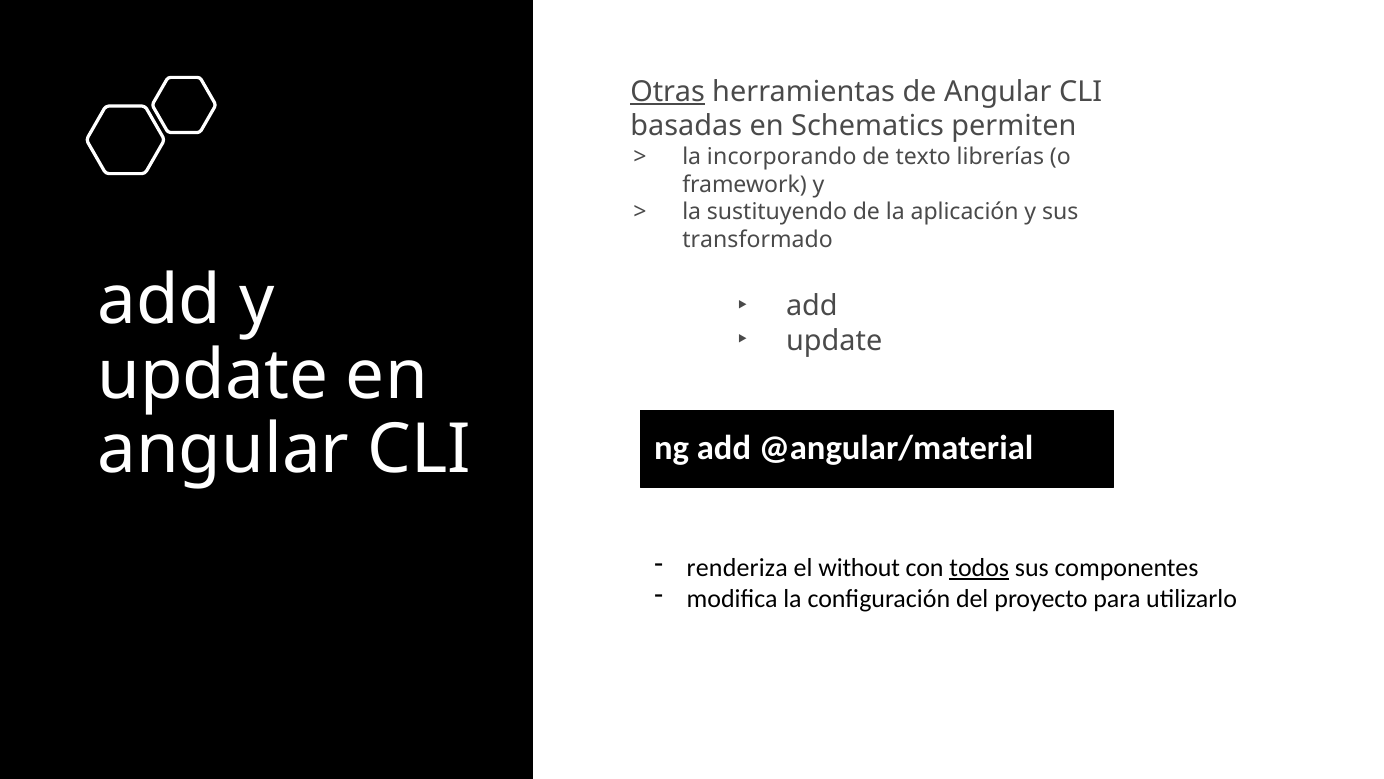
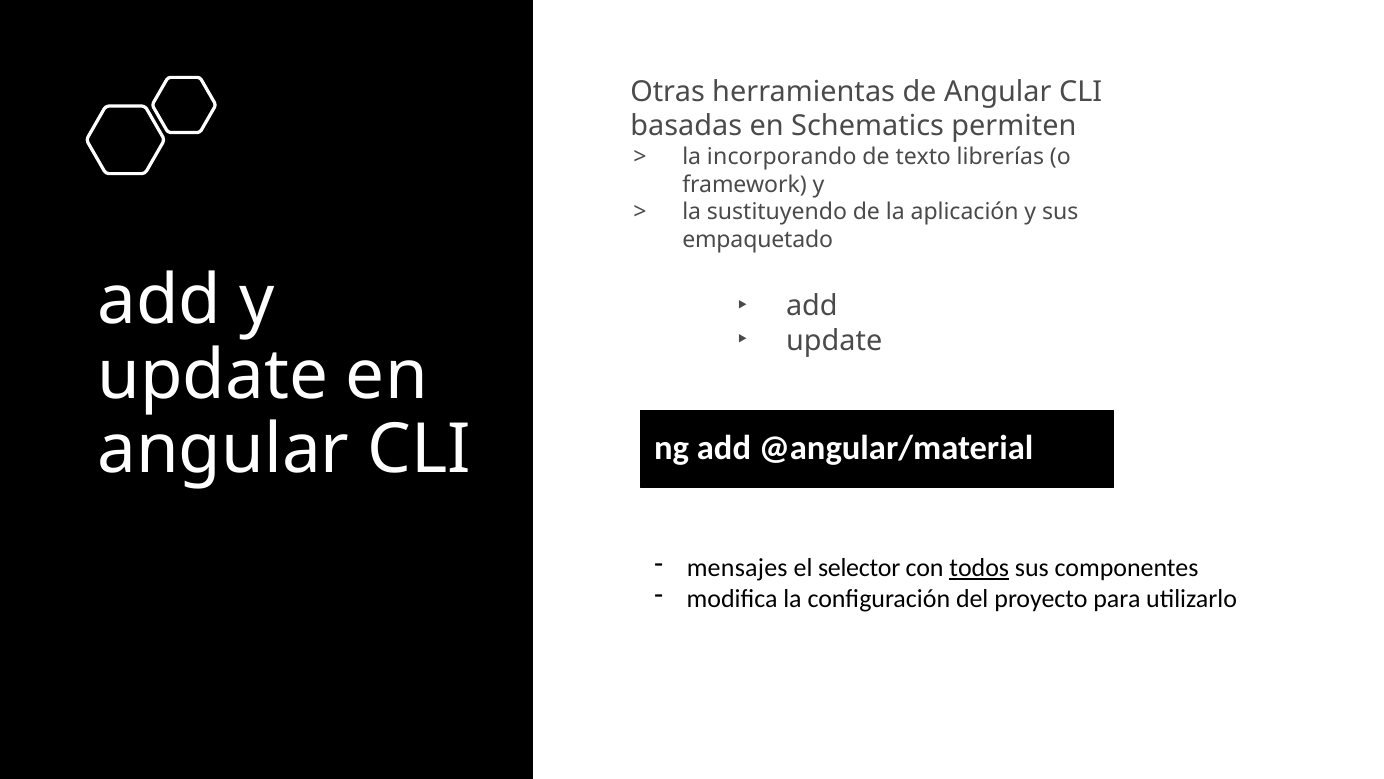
Otras underline: present -> none (668, 91)
transformado: transformado -> empaquetado (758, 240)
renderiza: renderiza -> mensajes (737, 567)
without: without -> selector (859, 567)
